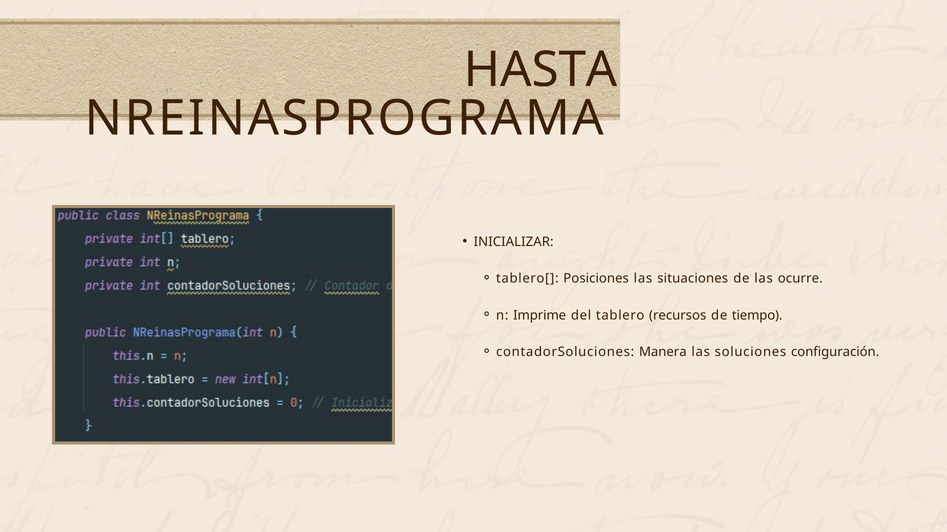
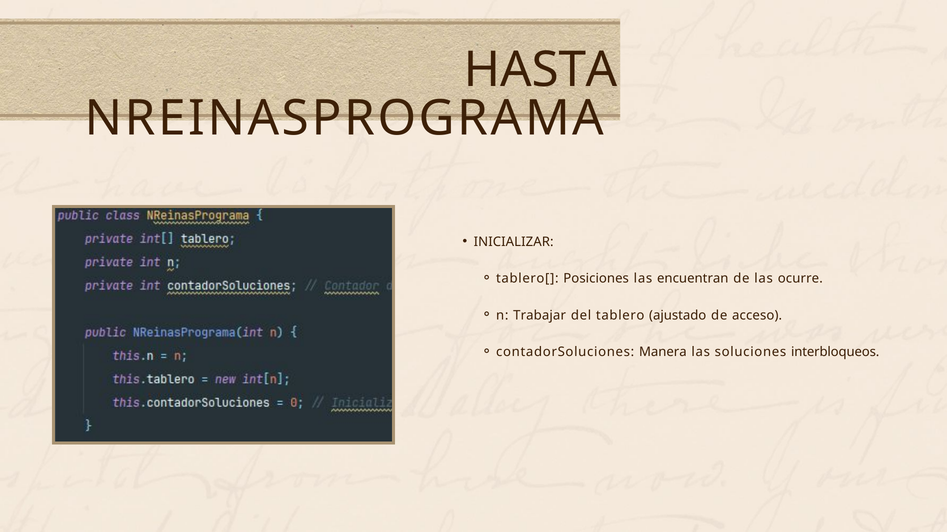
situaciones: situaciones -> encuentran (693, 279)
Imprime: Imprime -> Trabajar (540, 316)
recursos: recursos -> ajustado (678, 316)
tiempo: tiempo -> acceso (757, 316)
configuración: configuración -> interbloqueos (835, 353)
